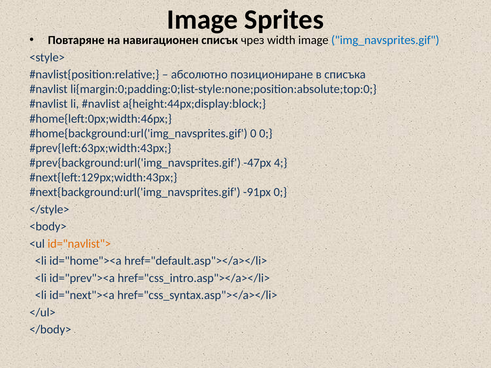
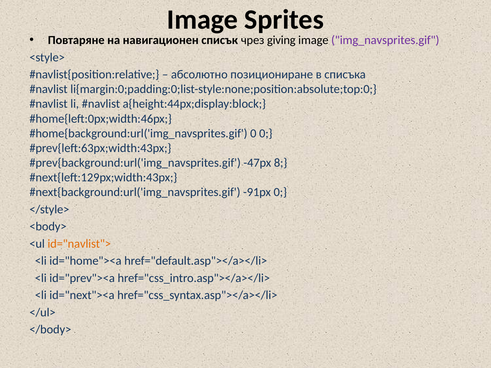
width: width -> giving (281, 40)
img_navsprites.gif colour: blue -> purple (385, 40)
4: 4 -> 8 (281, 163)
